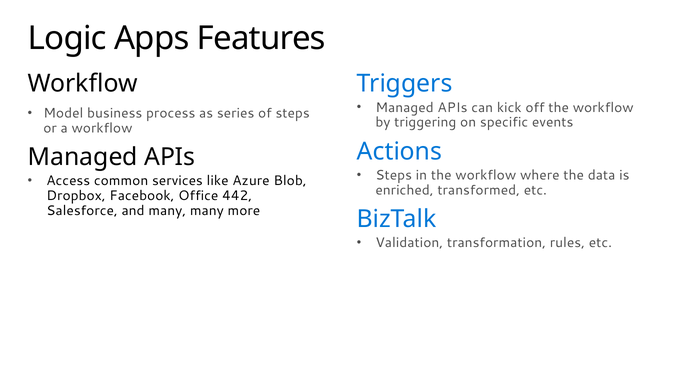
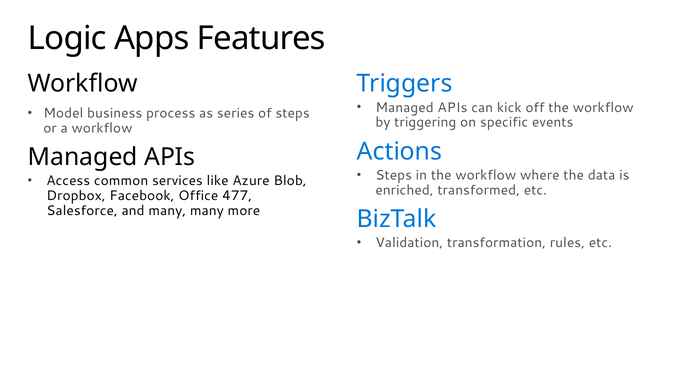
442: 442 -> 477 (237, 196)
